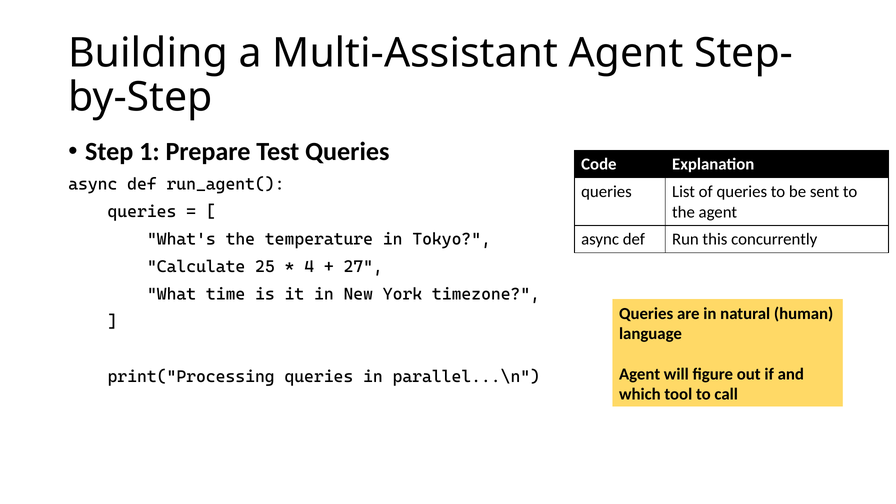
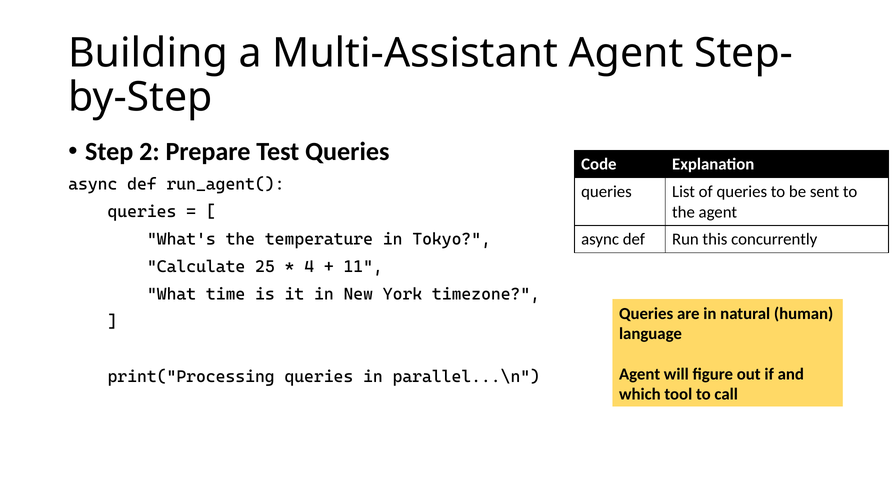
1: 1 -> 2 (149, 151)
27: 27 -> 11 (363, 267)
